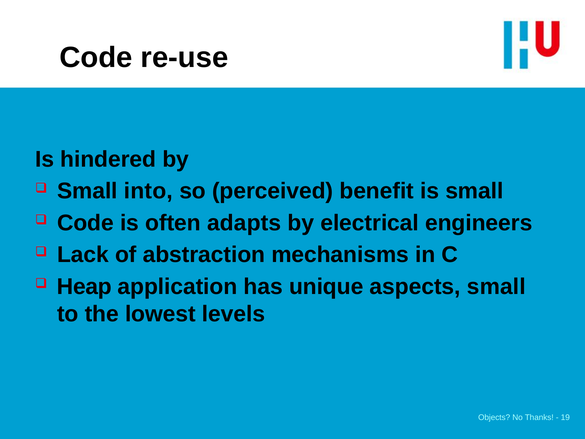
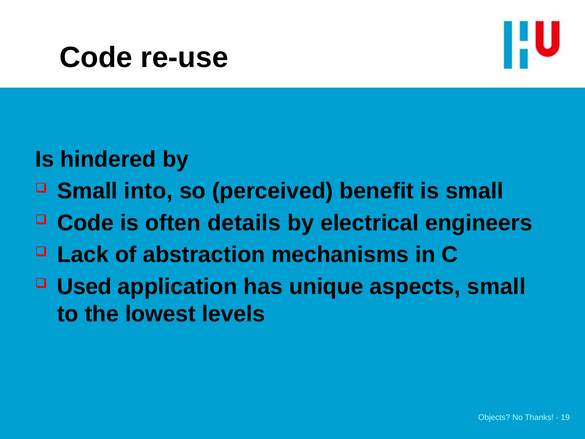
adapts: adapts -> details (244, 223)
Heap: Heap -> Used (84, 286)
